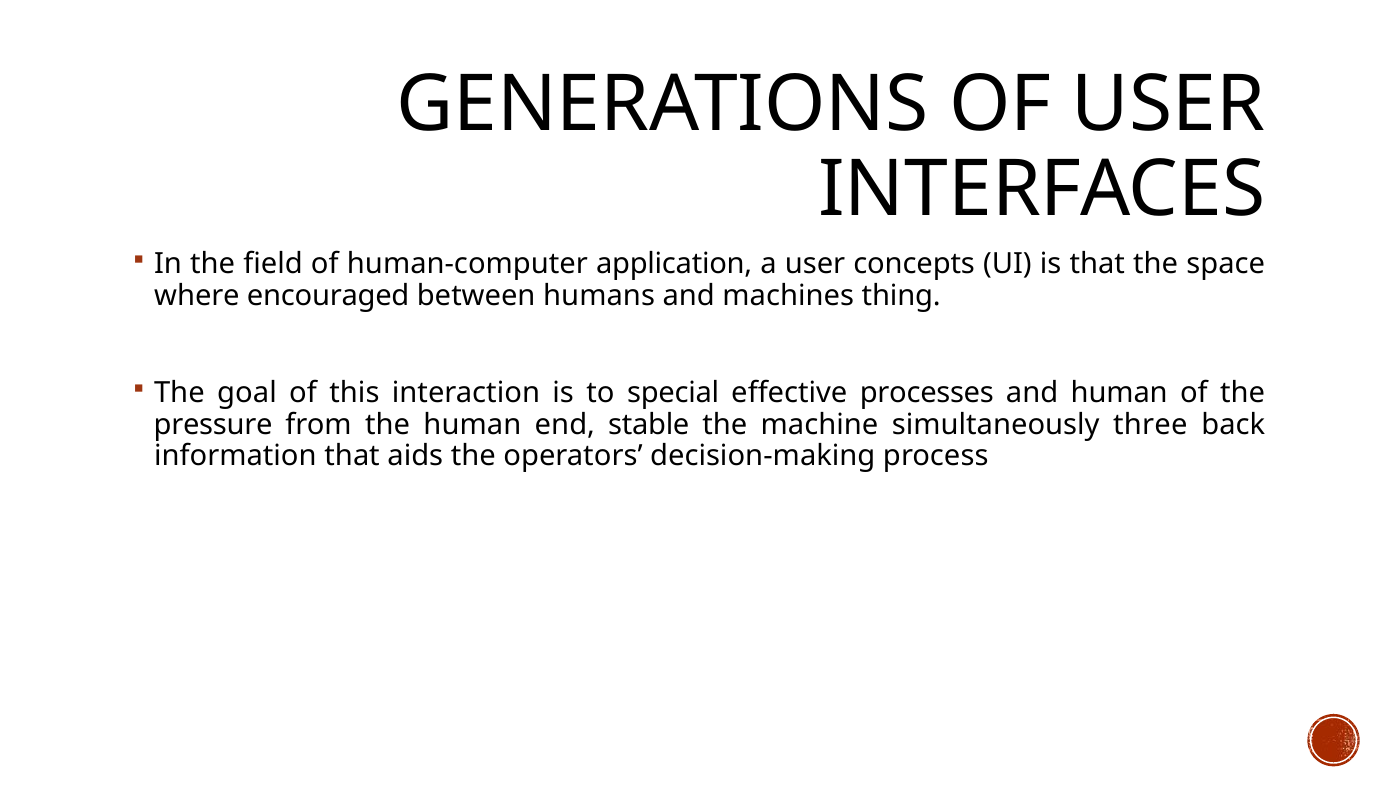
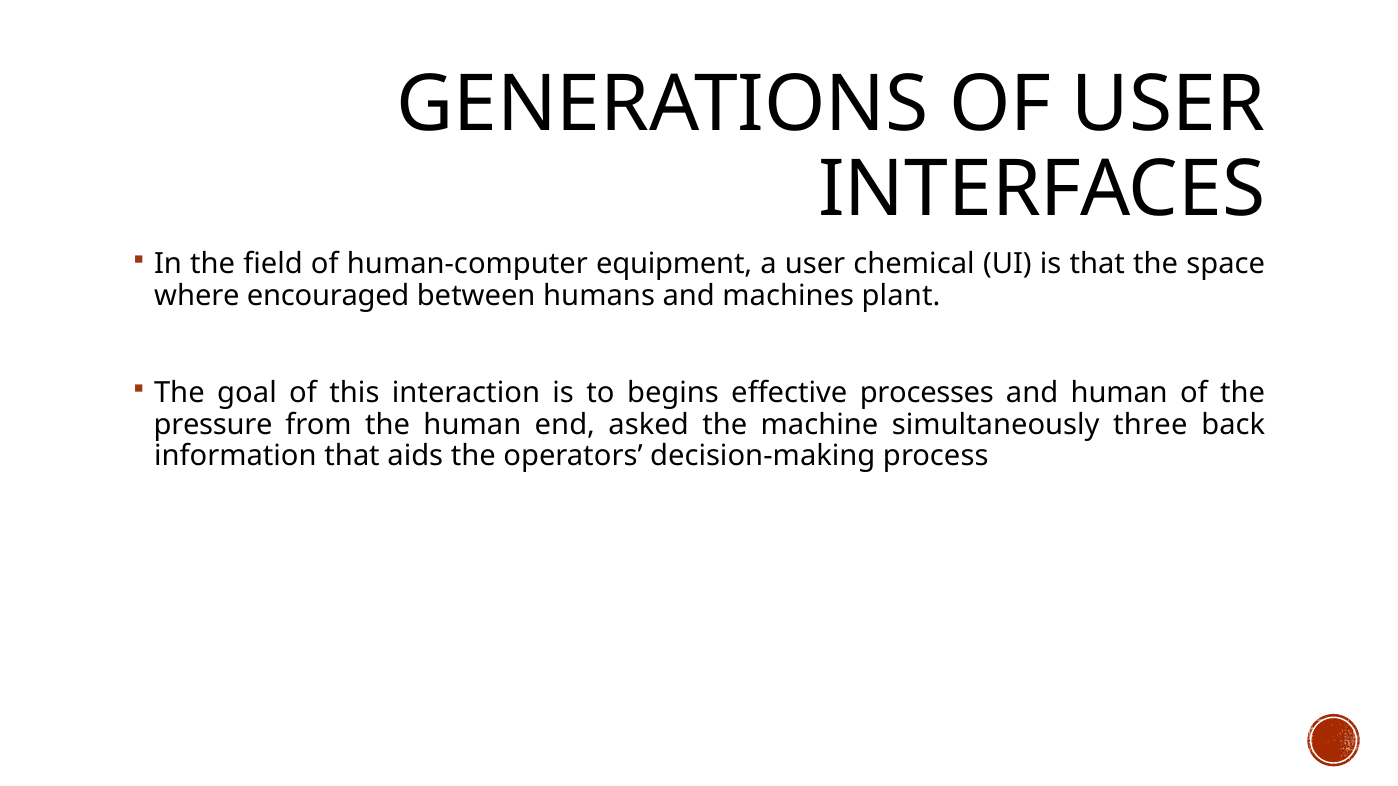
application: application -> equipment (674, 264)
concepts: concepts -> chemical (914, 264)
thing: thing -> plant (901, 296)
special: special -> begins (673, 394)
stable: stable -> asked (649, 425)
